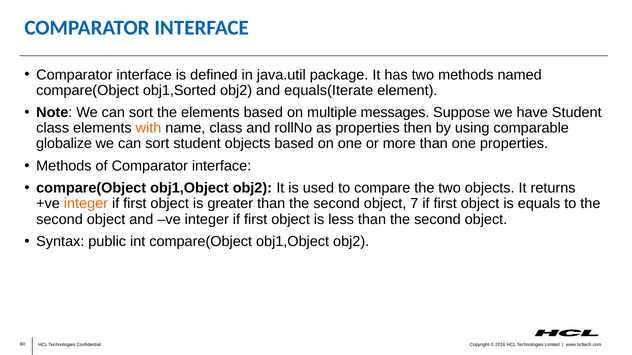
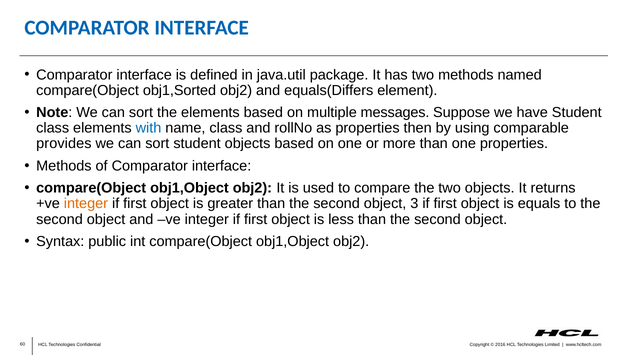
equals(Iterate: equals(Iterate -> equals(Differs (329, 90)
with colour: orange -> blue (149, 128)
globalize: globalize -> provides (64, 144)
7: 7 -> 3 (414, 204)
